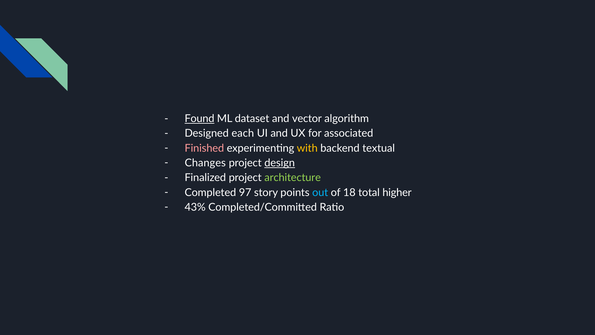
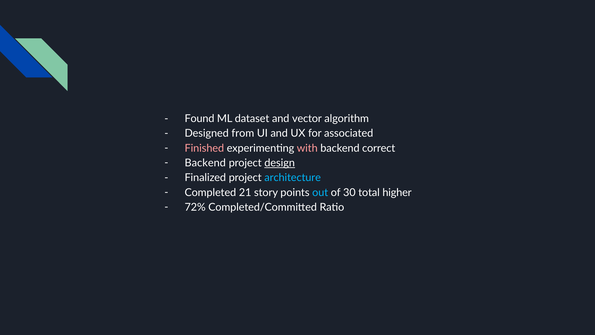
Found underline: present -> none (199, 119)
each: each -> from (243, 133)
with colour: yellow -> pink (307, 148)
textual: textual -> correct (379, 148)
Changes: Changes -> Backend (205, 163)
architecture colour: light green -> light blue (293, 178)
97: 97 -> 21 (245, 192)
18: 18 -> 30 (349, 192)
43%: 43% -> 72% (195, 207)
